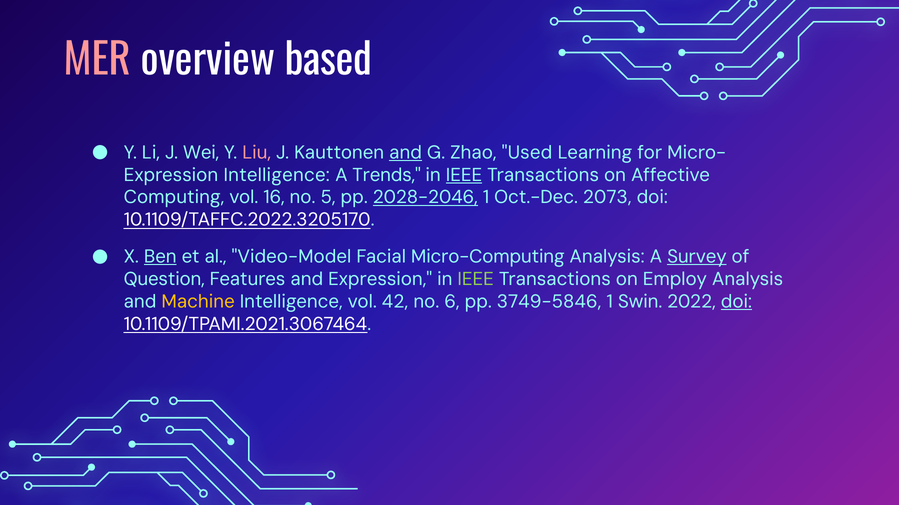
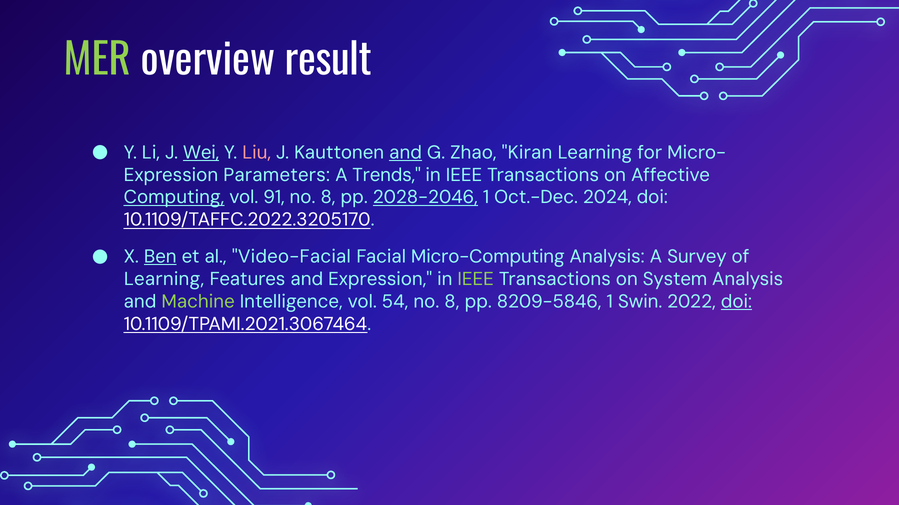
MER colour: pink -> light green (97, 61)
based: based -> result (328, 61)
Wei underline: none -> present (201, 153)
Used: Used -> Kiran (527, 153)
Intelligence: Intelligence -> Parameters (277, 175)
IEEE underline: present -> none (464, 175)
Computing underline: none -> present (174, 198)
16: 16 -> 91 (274, 198)
5: 5 -> 8 (328, 198)
2073: 2073 -> 2024 (607, 198)
Video-Model: Video-Model -> Video-Facial (291, 257)
Survey underline: present -> none (697, 257)
Question: Question -> Learning (164, 279)
Employ: Employ -> System (675, 279)
Machine colour: yellow -> light green (198, 302)
42: 42 -> 54 (395, 302)
6: 6 -> 8 (452, 302)
3749-5846: 3749-5846 -> 8209-5846 (549, 302)
